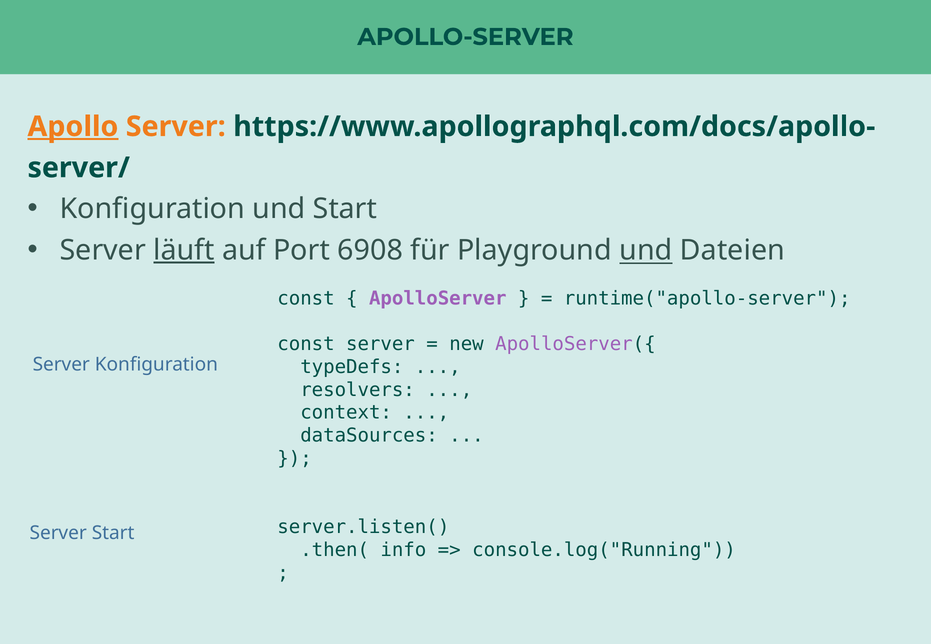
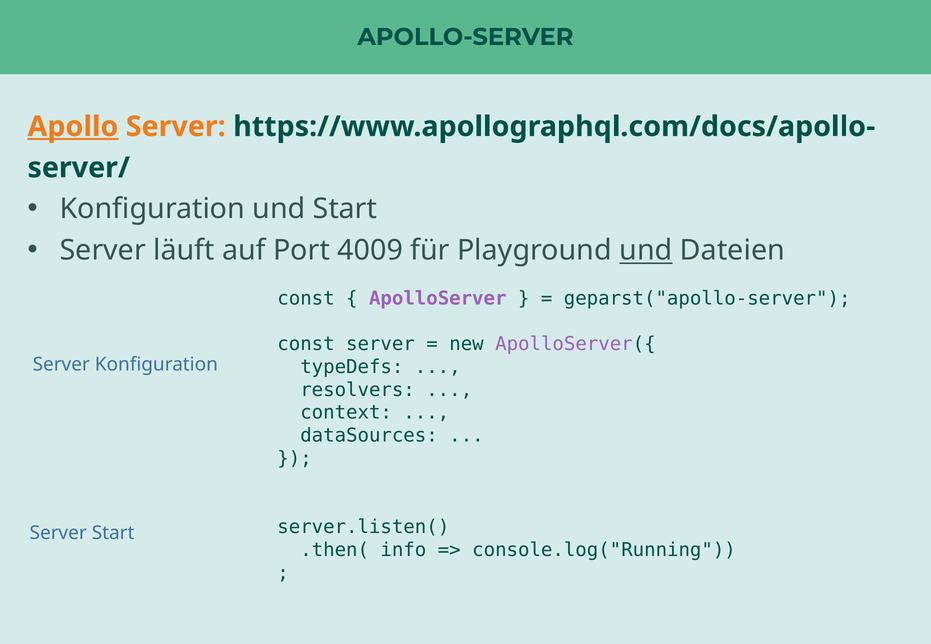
läuft underline: present -> none (184, 250)
6908: 6908 -> 4009 (370, 250)
runtime("apollo-server: runtime("apollo-server -> geparst("apollo-server (707, 299)
